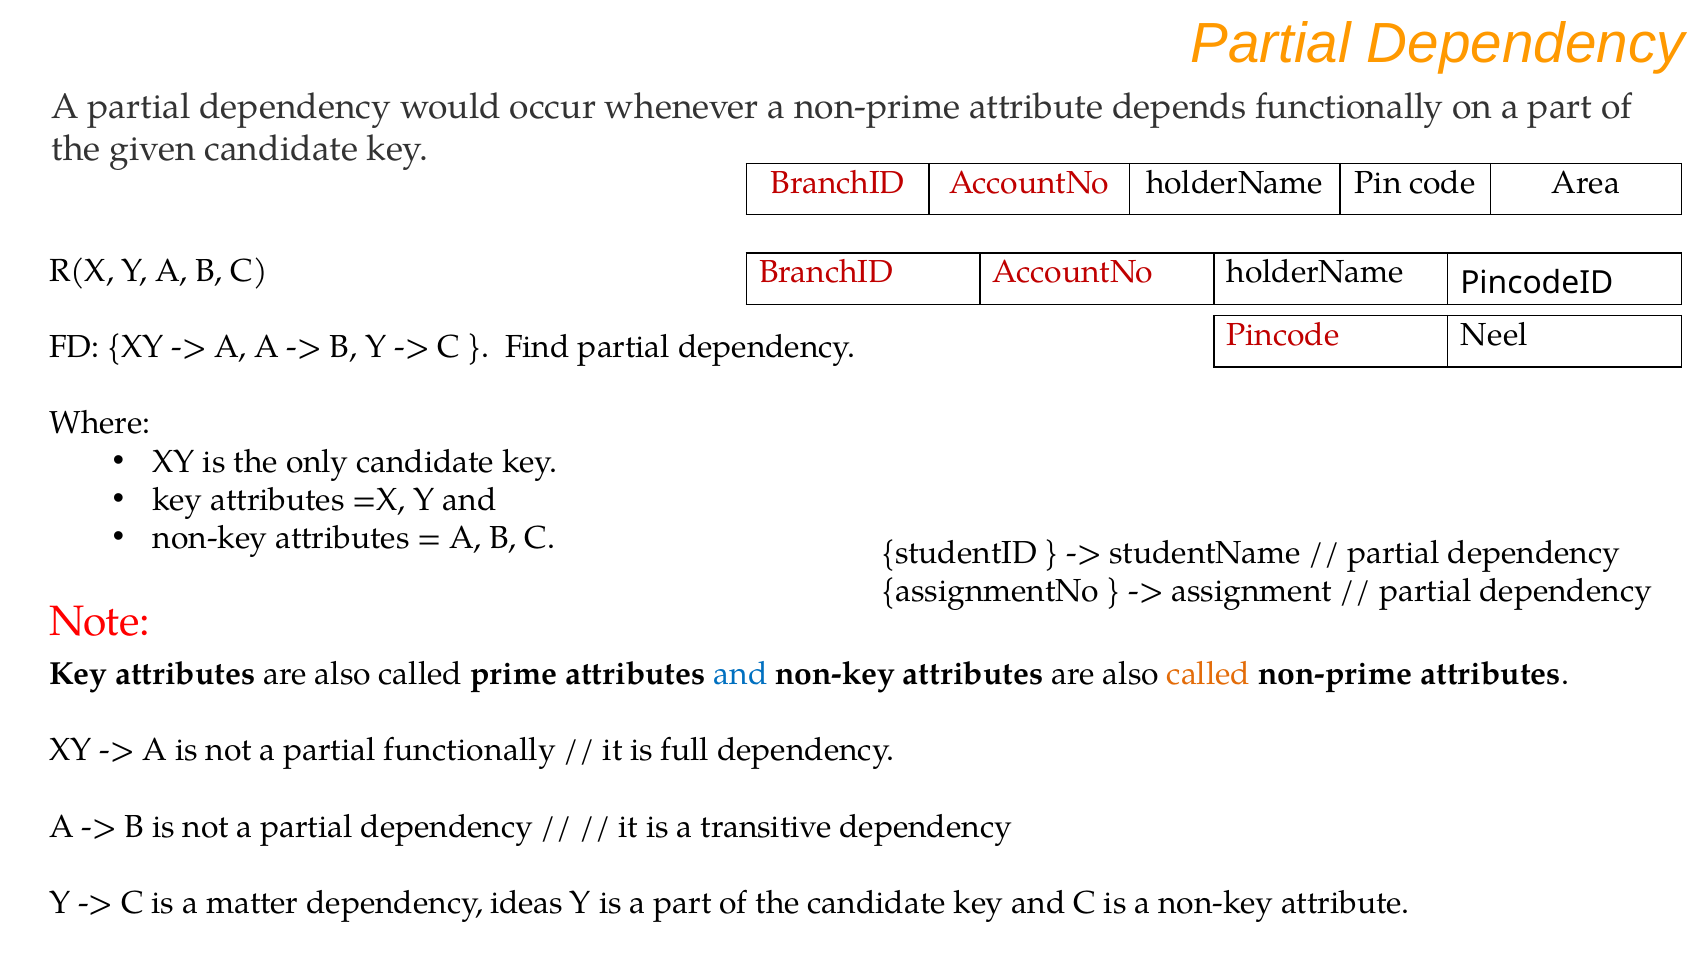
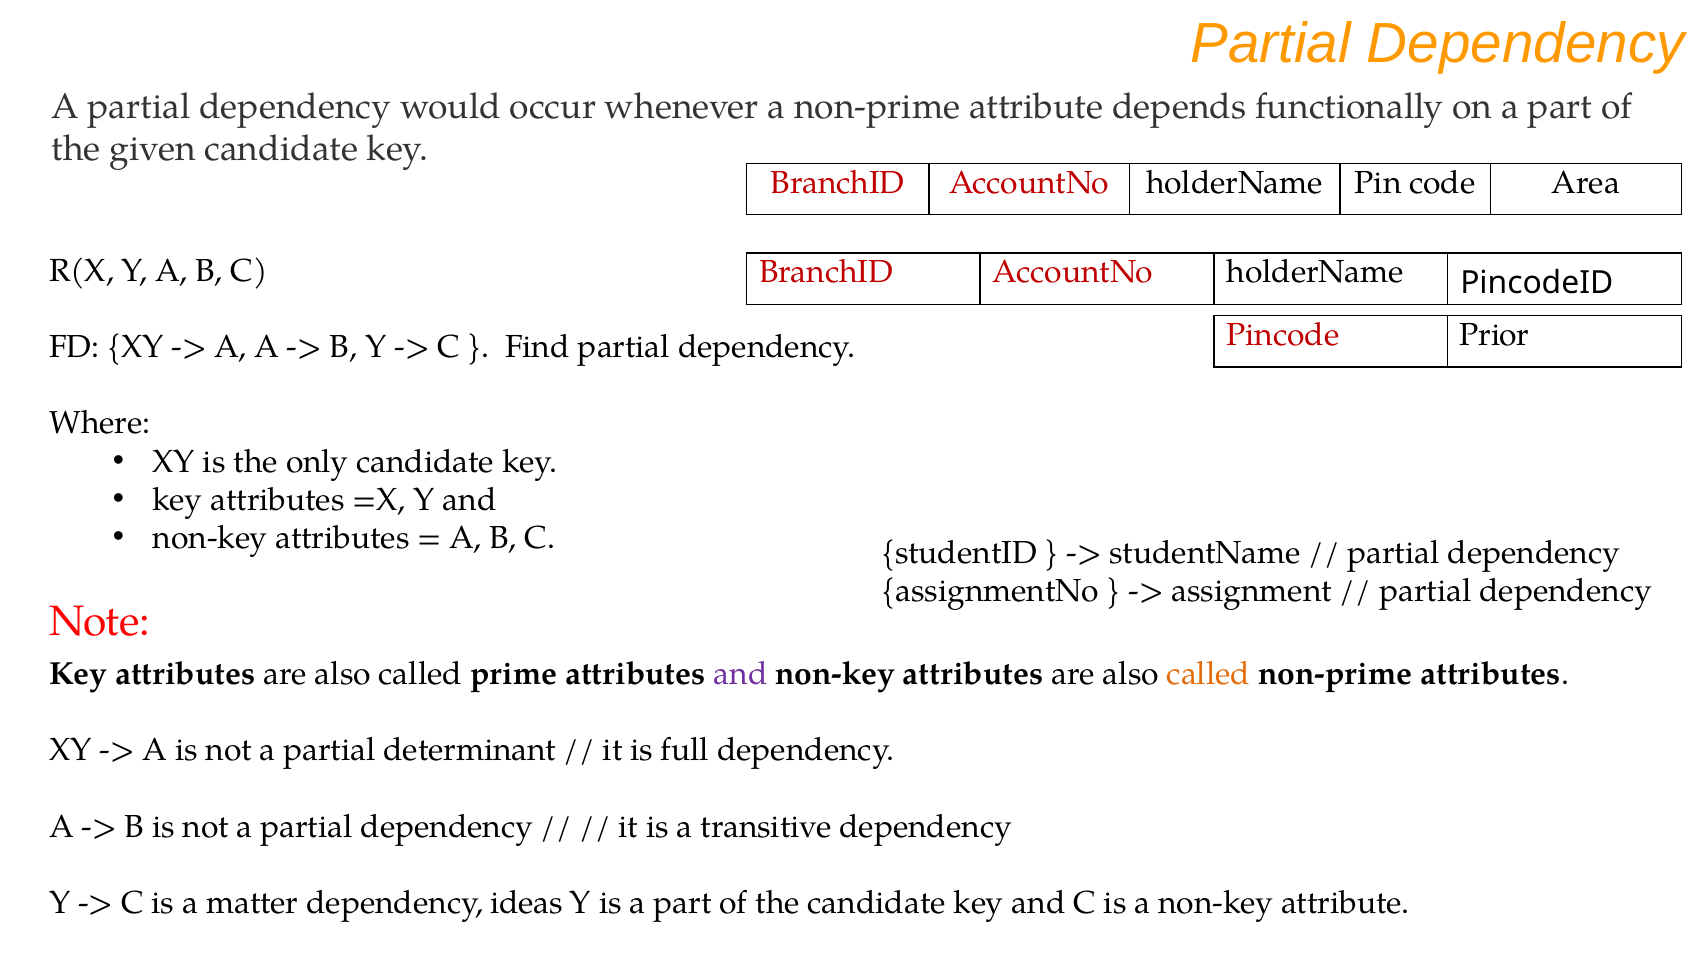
Neel: Neel -> Prior (1495, 335)
and colour: blue -> purple (741, 674)
partial functionally: functionally -> determinant (470, 750)
